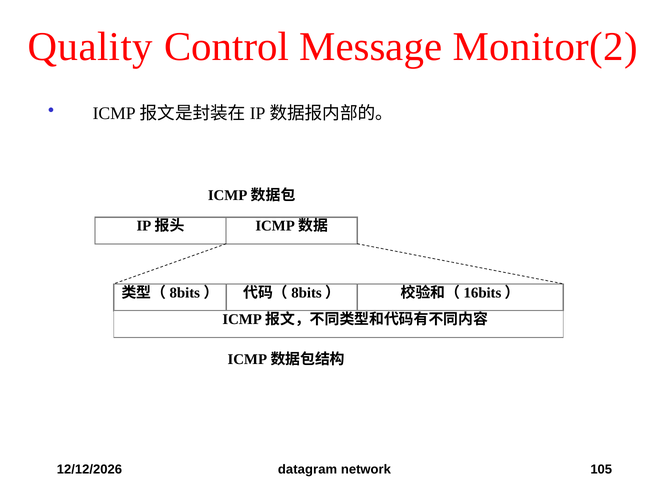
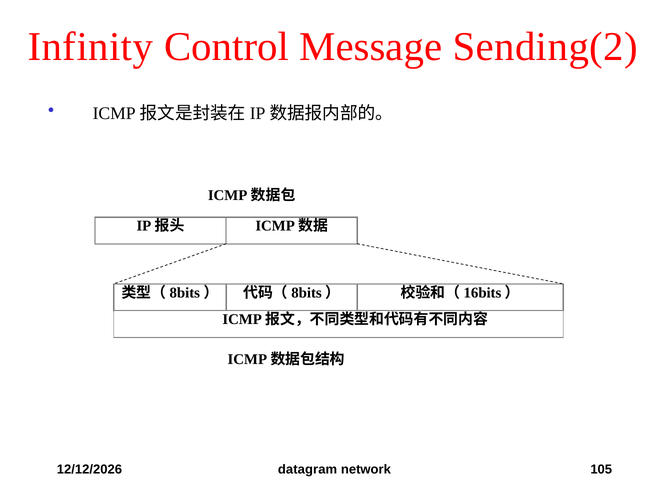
Quality: Quality -> Infinity (90, 47)
Monitor(2: Monitor(2 -> Sending(2 (545, 47)
